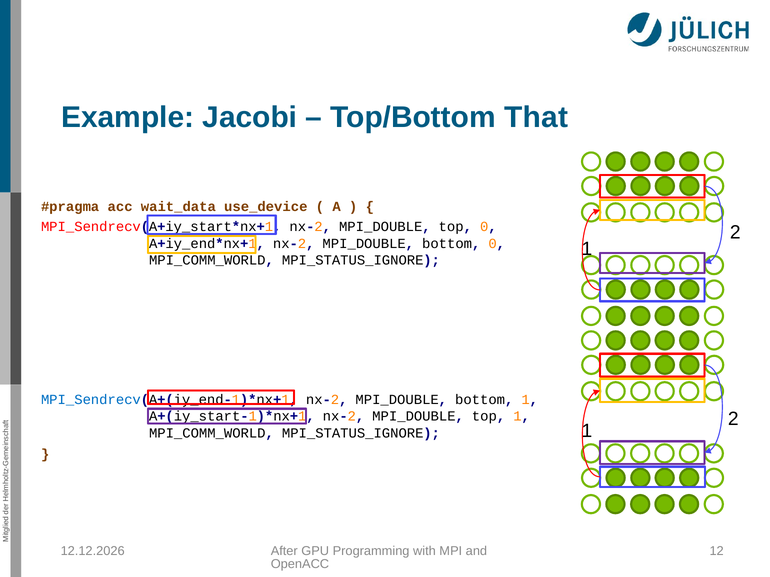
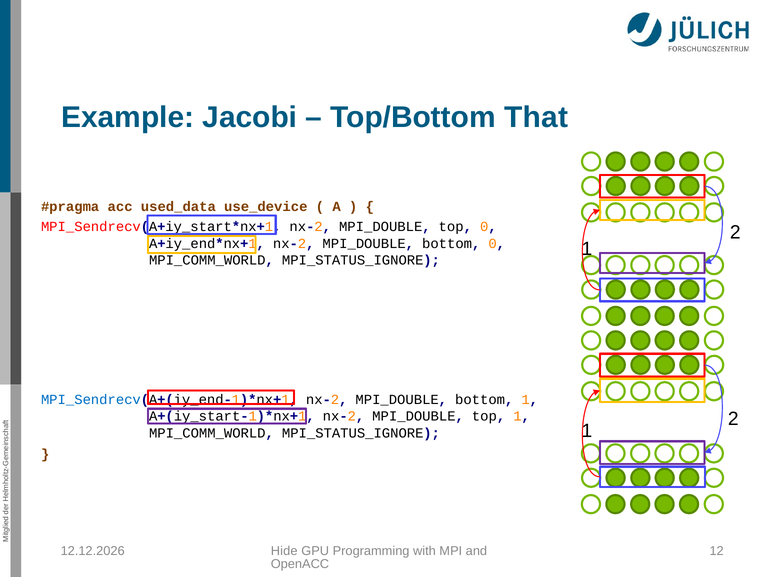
wait_data: wait_data -> used_data (178, 207)
After: After -> Hide (284, 552)
